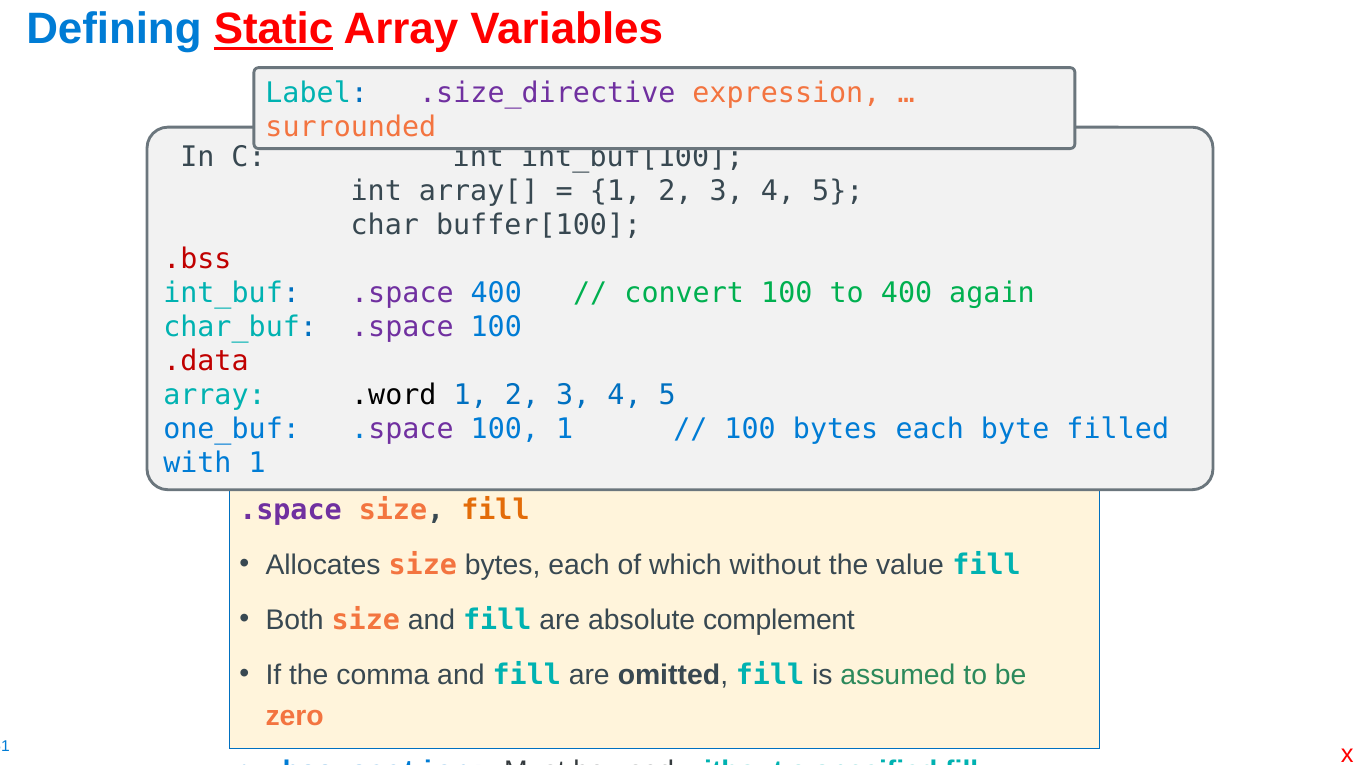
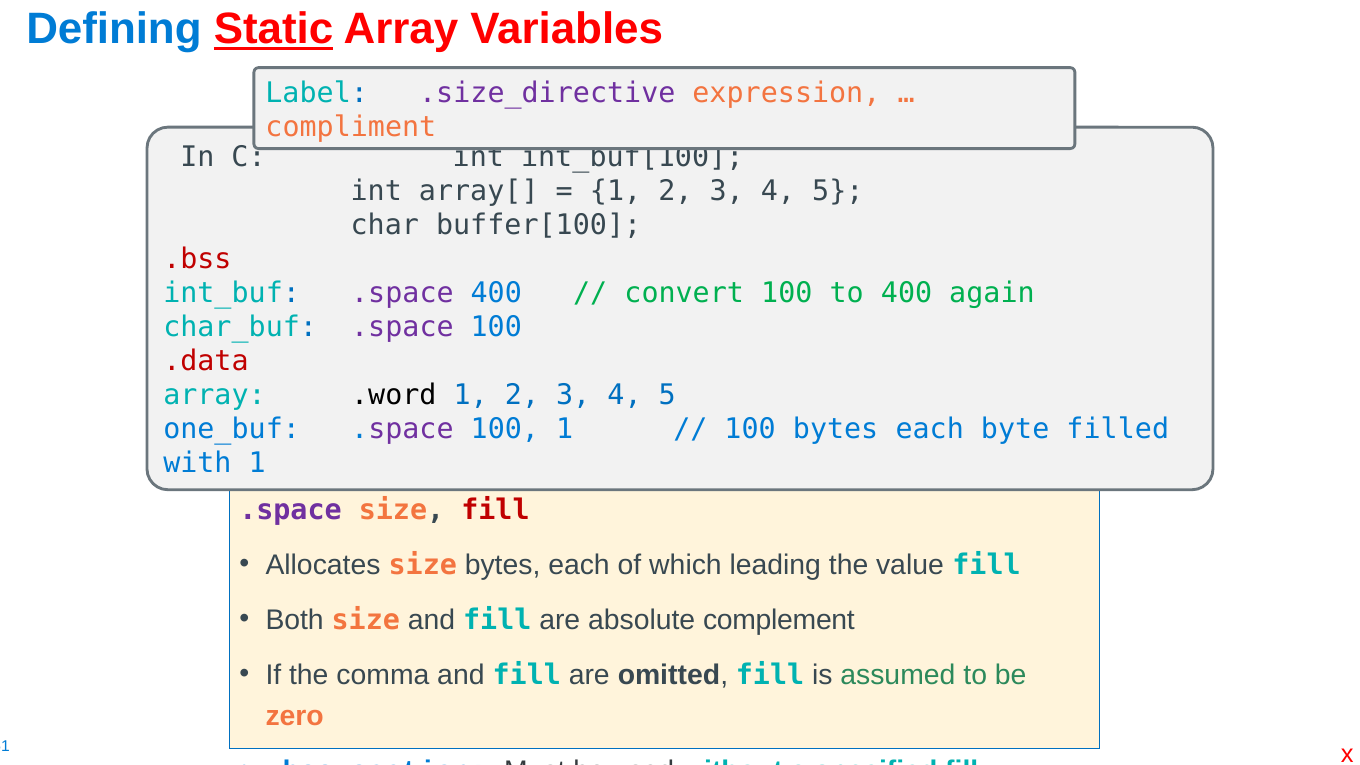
surrounded: surrounded -> compliment (351, 127)
fill colour: orange -> red (495, 510)
which without: without -> leading (775, 565)
